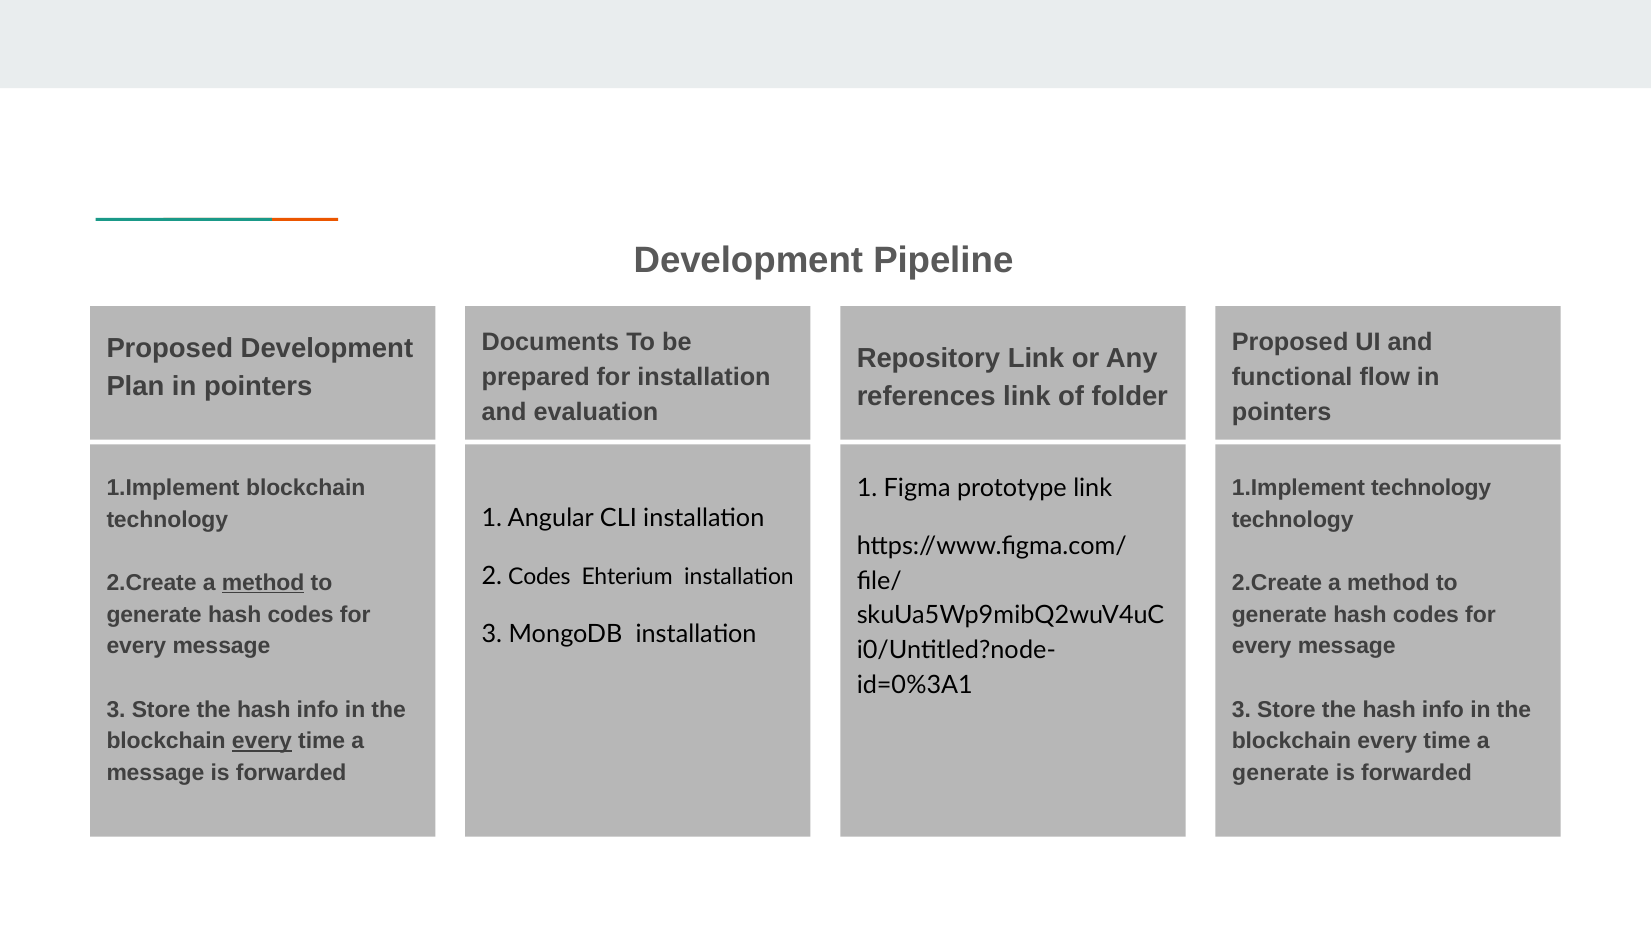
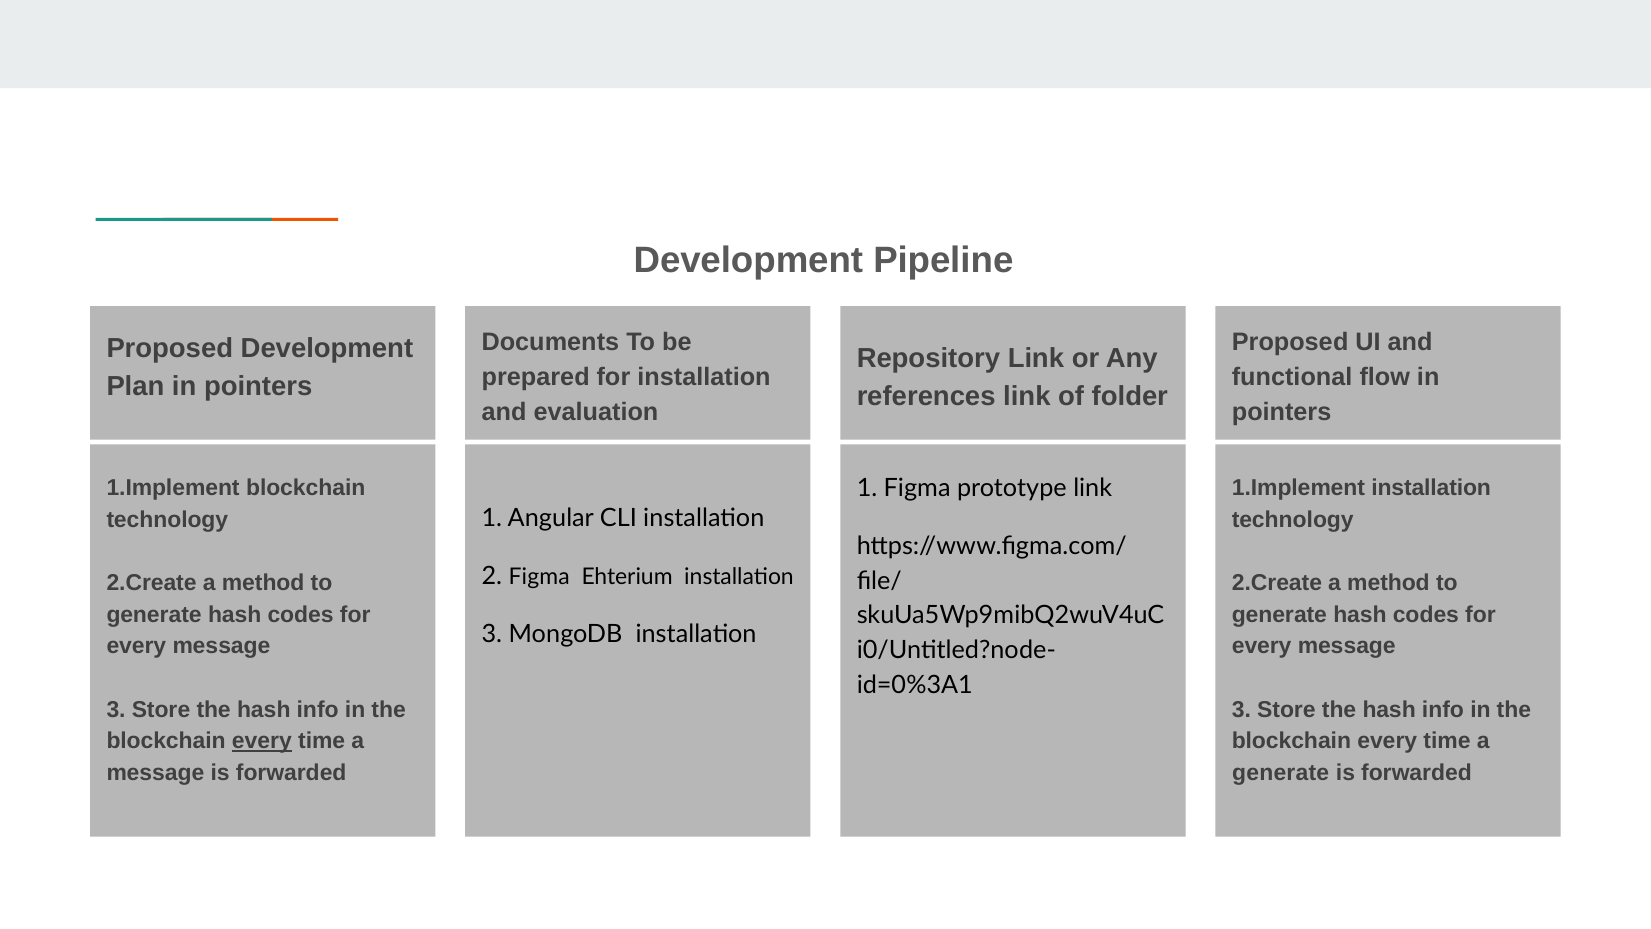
1.Implement technology: technology -> installation (1431, 488)
2 Codes: Codes -> Figma (539, 577)
method underline: present -> none (263, 583)
